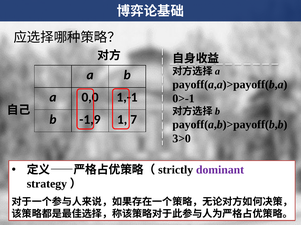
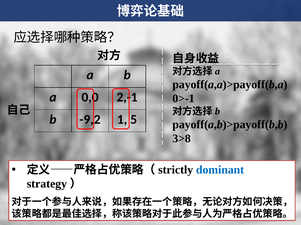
1,-1: 1,-1 -> 2,-1 (127, 98)
-1,9: -1,9 -> -9,2 (90, 120)
7: 7 -> 5 (134, 120)
3>0: 3>0 -> 3>8 (182, 139)
dominant colour: purple -> blue (220, 170)
